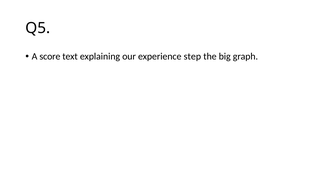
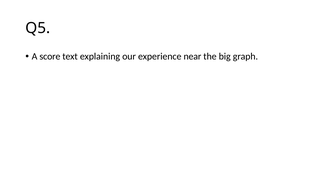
step: step -> near (192, 56)
